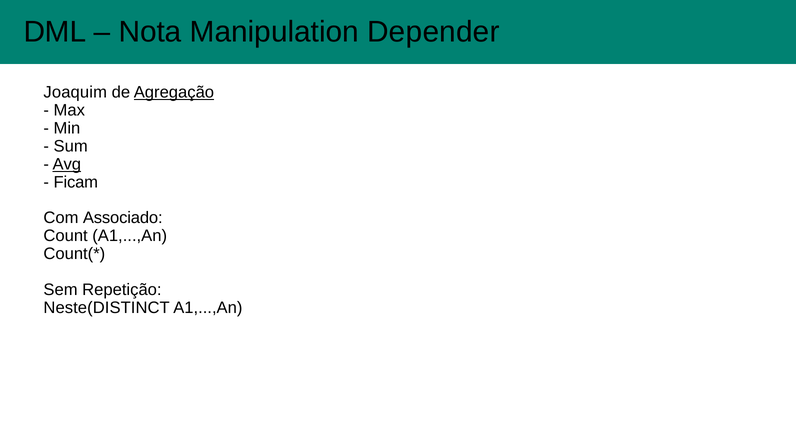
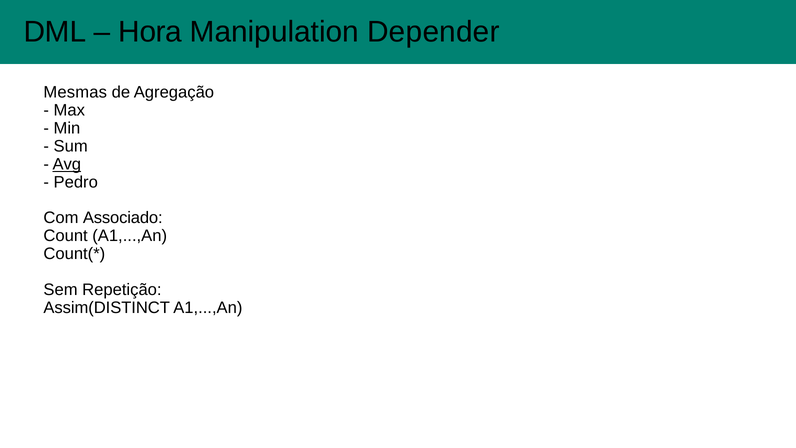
Nota: Nota -> Hora (150, 32)
Joaquim: Joaquim -> Mesmas (75, 92)
Agregação underline: present -> none (174, 92)
Ficam: Ficam -> Pedro (76, 182)
Neste(DISTINCT: Neste(DISTINCT -> Assim(DISTINCT (107, 307)
